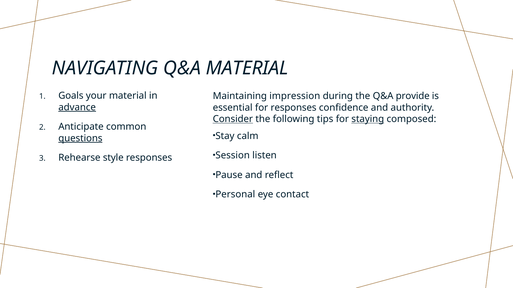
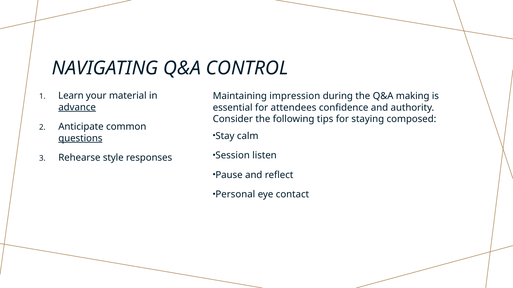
Q&A MATERIAL: MATERIAL -> CONTROL (247, 68)
provide: provide -> making (413, 96)
Goals: Goals -> Learn (71, 96)
for responses: responses -> attendees (294, 108)
Consider underline: present -> none (233, 119)
staying underline: present -> none (368, 119)
